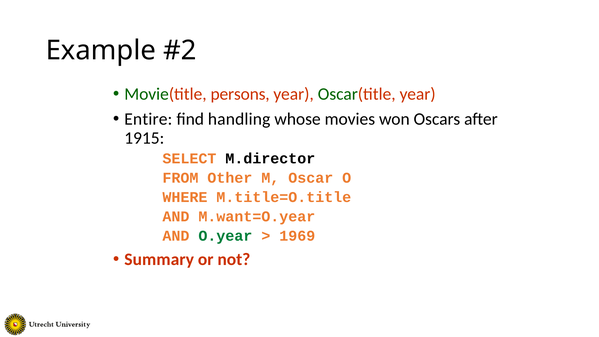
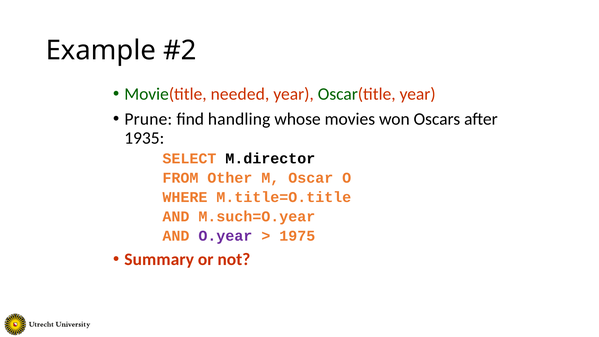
persons: persons -> needed (240, 94)
Entire: Entire -> Prune (148, 119)
1915: 1915 -> 1935 (144, 138)
M.want=O.year: M.want=O.year -> M.such=O.year (257, 216)
O.year colour: green -> purple (225, 236)
1969: 1969 -> 1975 (297, 236)
